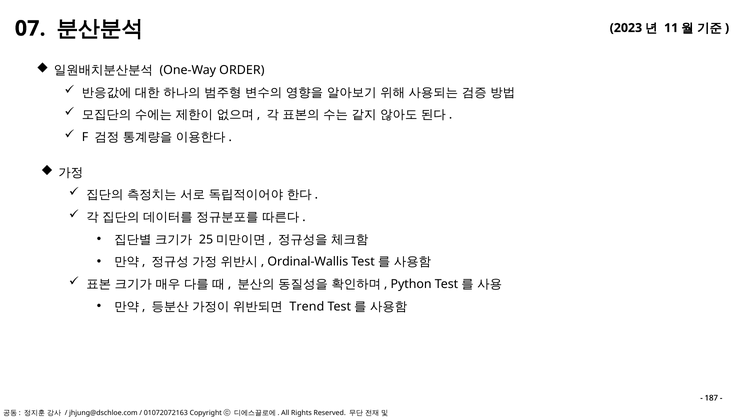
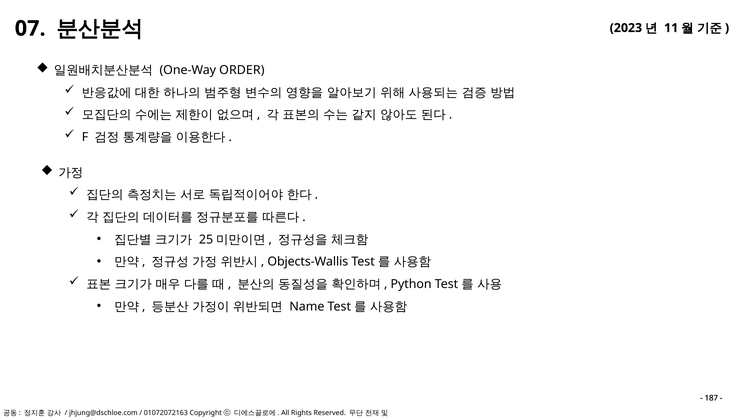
Ordinal-Wallis: Ordinal-Wallis -> Objects-Wallis (308, 262)
Trend: Trend -> Name (307, 307)
